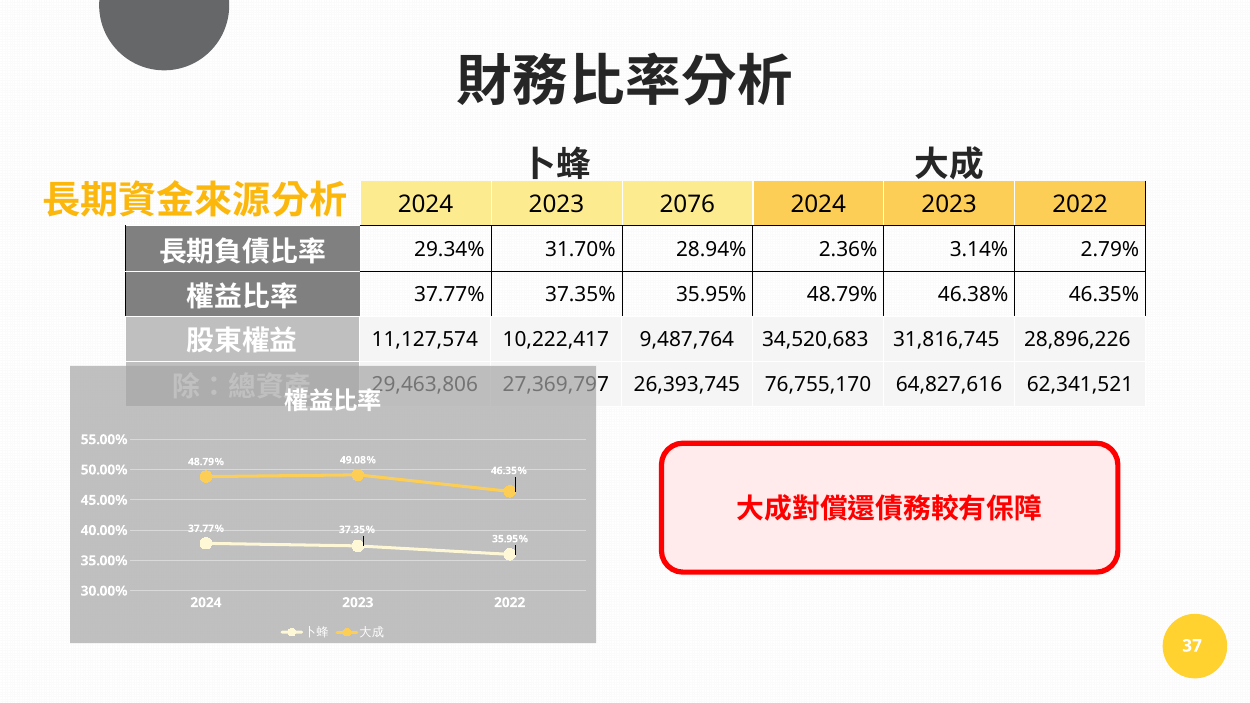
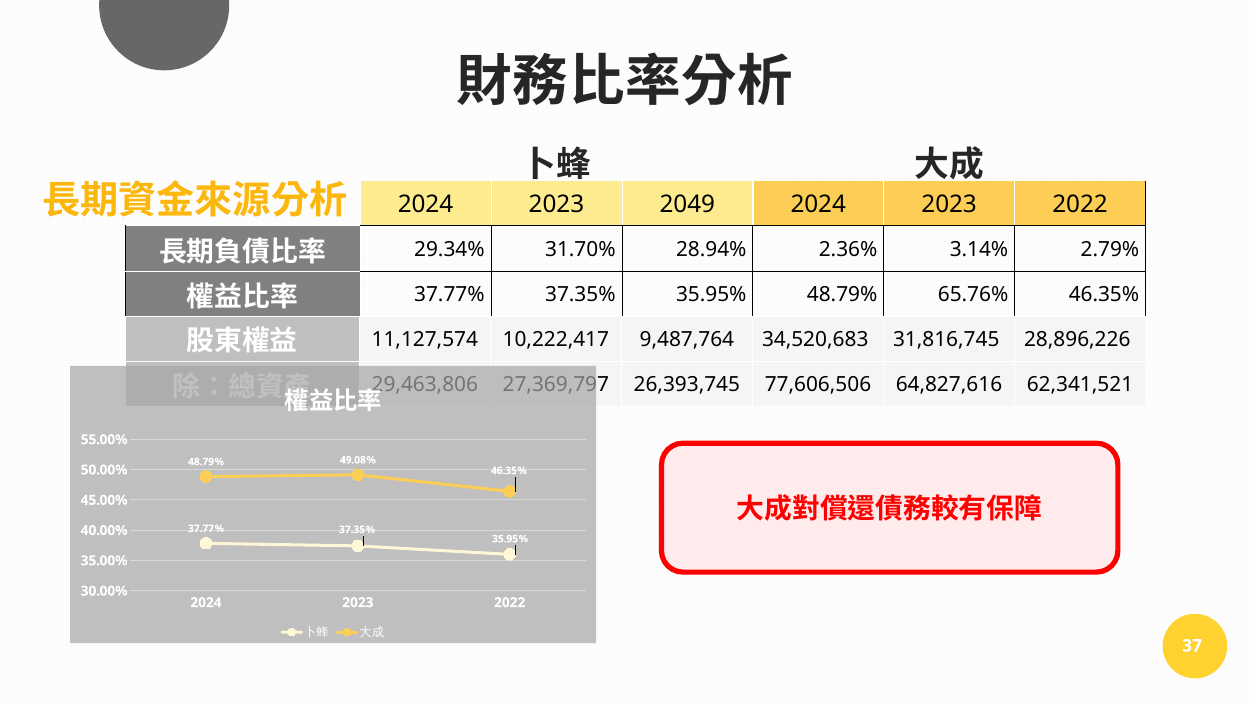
2076: 2076 -> 2049 (687, 205)
46.38%: 46.38% -> 65.76% (973, 295)
76,755,170: 76,755,170 -> 77,606,506 (818, 385)
